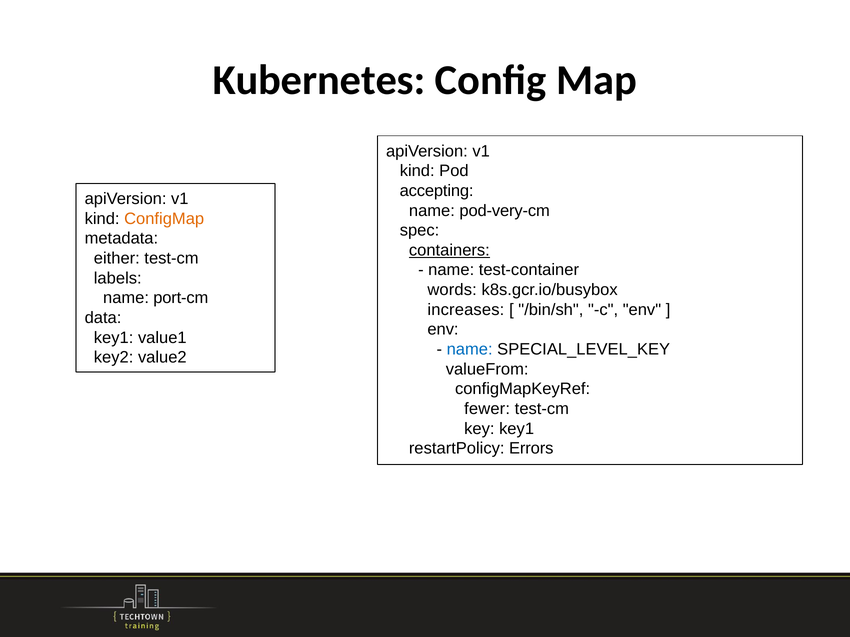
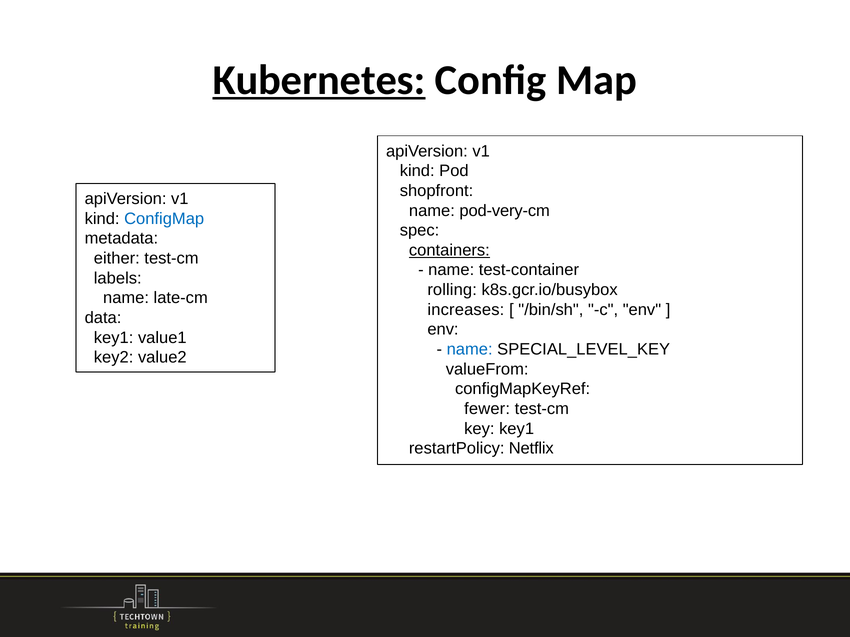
Kubernetes underline: none -> present (319, 80)
accepting: accepting -> shopfront (437, 191)
ConfigMap colour: orange -> blue (164, 219)
words: words -> rolling (452, 290)
port-cm: port-cm -> late-cm (181, 298)
Errors: Errors -> Netflix (531, 449)
